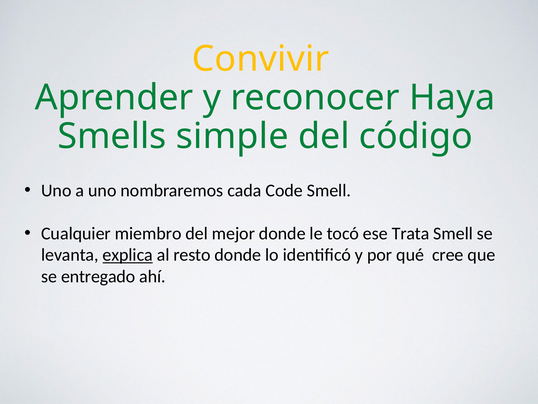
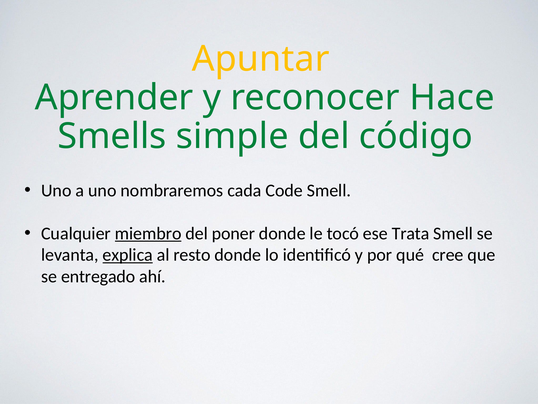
Convivir: Convivir -> Apuntar (261, 59)
Haya: Haya -> Hace (452, 98)
miembro underline: none -> present (148, 233)
mejor: mejor -> poner (233, 233)
